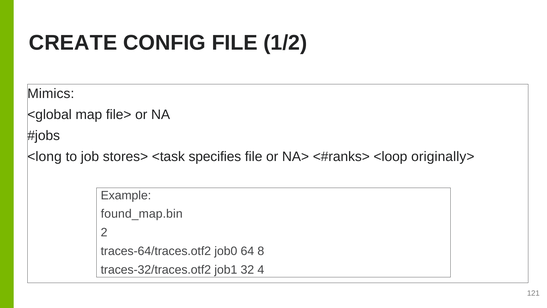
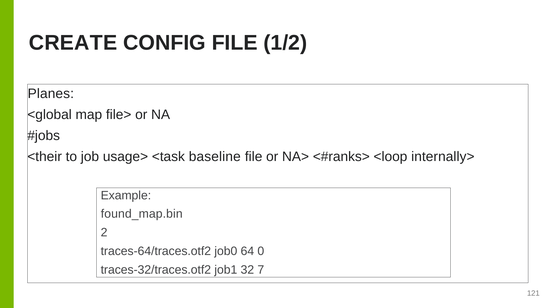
Mimics: Mimics -> Planes (51, 93)
<long: <long -> <their (45, 156)
stores>: stores> -> usage> (125, 156)
specifies: specifies -> baseline (215, 156)
originally>: originally> -> internally> (443, 156)
8: 8 -> 0 (261, 251)
4: 4 -> 7 (261, 270)
